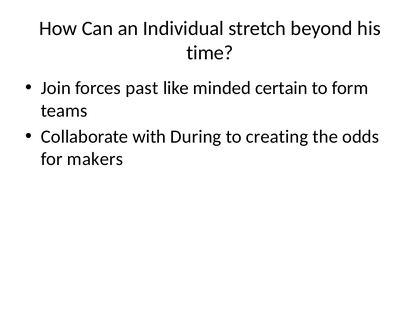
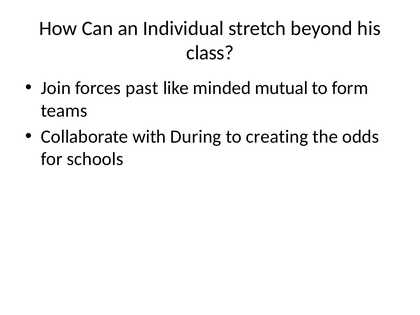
time: time -> class (210, 53)
certain: certain -> mutual (281, 88)
makers: makers -> schools (95, 159)
